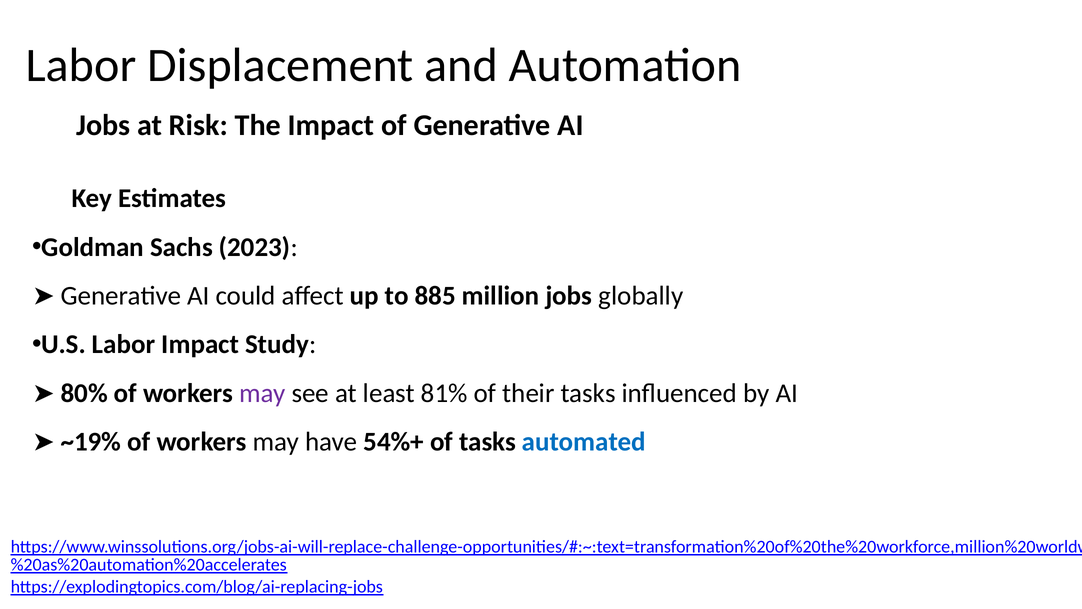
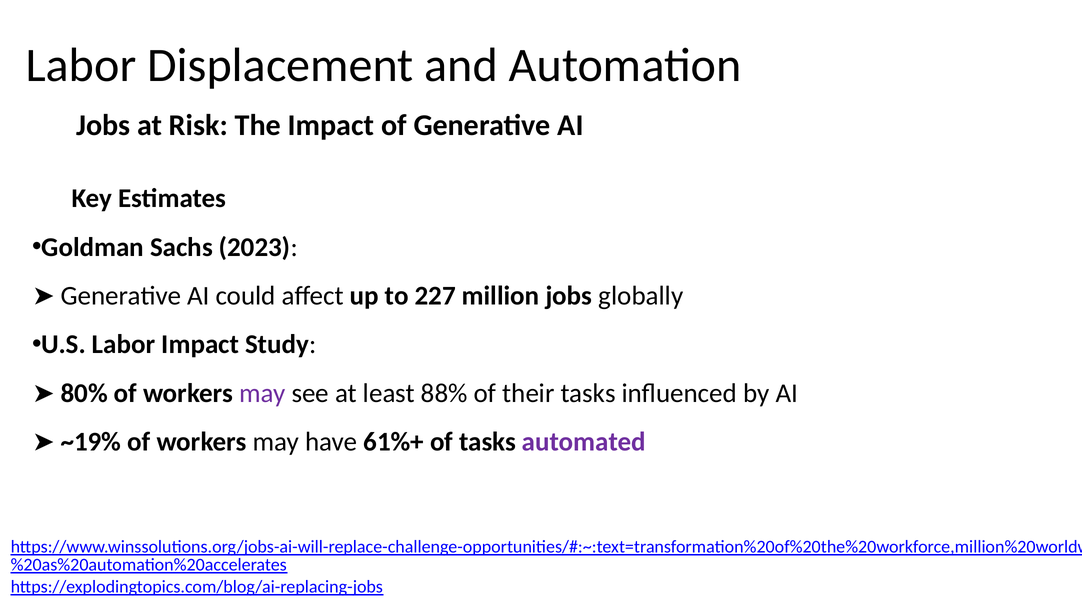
885: 885 -> 227 (435, 296)
81%: 81% -> 88% (444, 393)
54%+: 54%+ -> 61%+ (394, 442)
automated colour: blue -> purple (584, 442)
